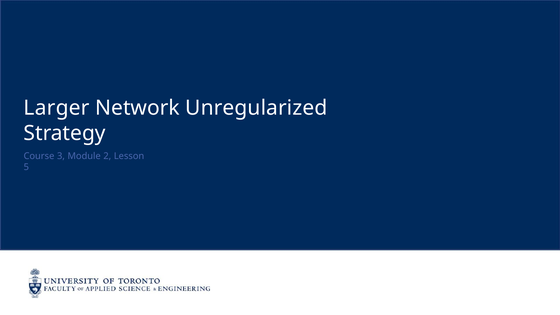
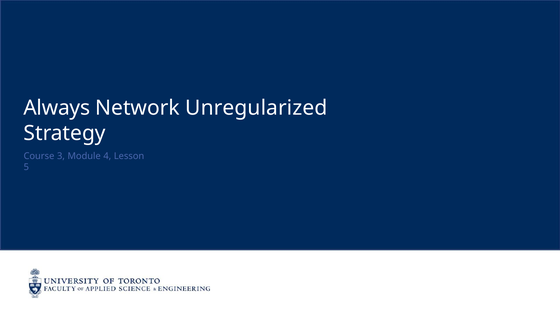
Larger: Larger -> Always (57, 108)
2: 2 -> 4 (107, 156)
